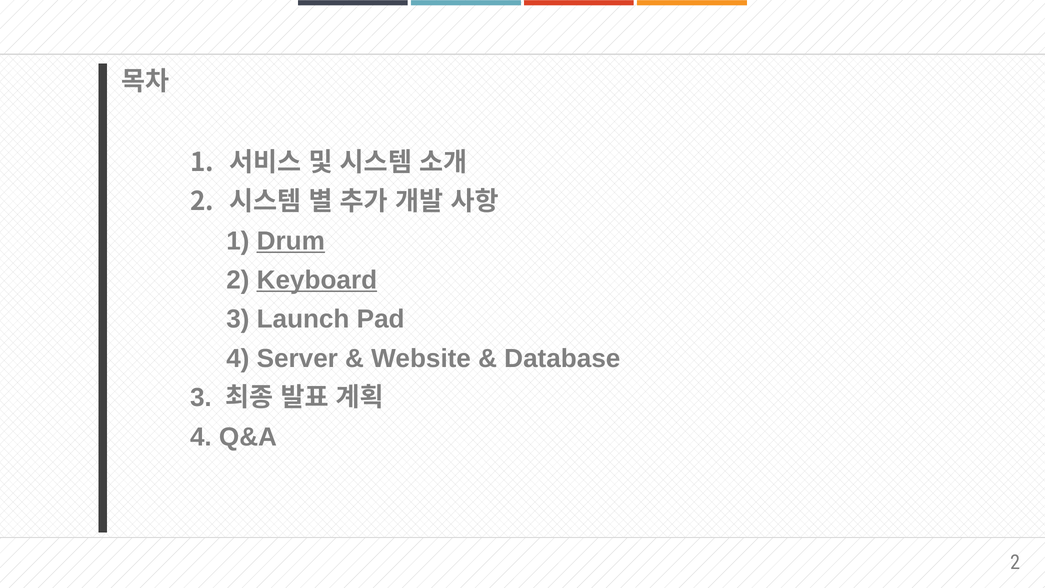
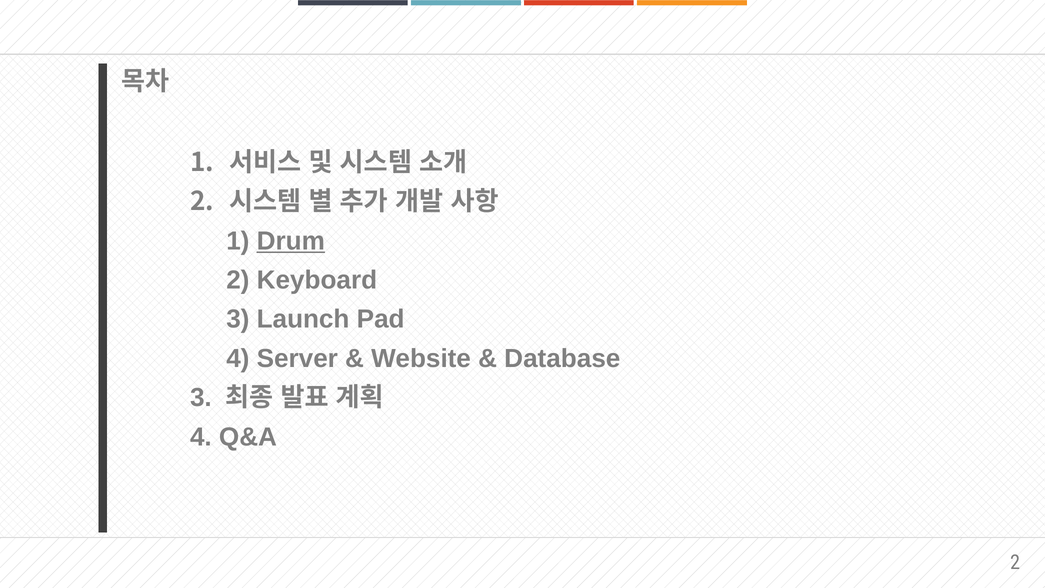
Keyboard underline: present -> none (317, 280)
